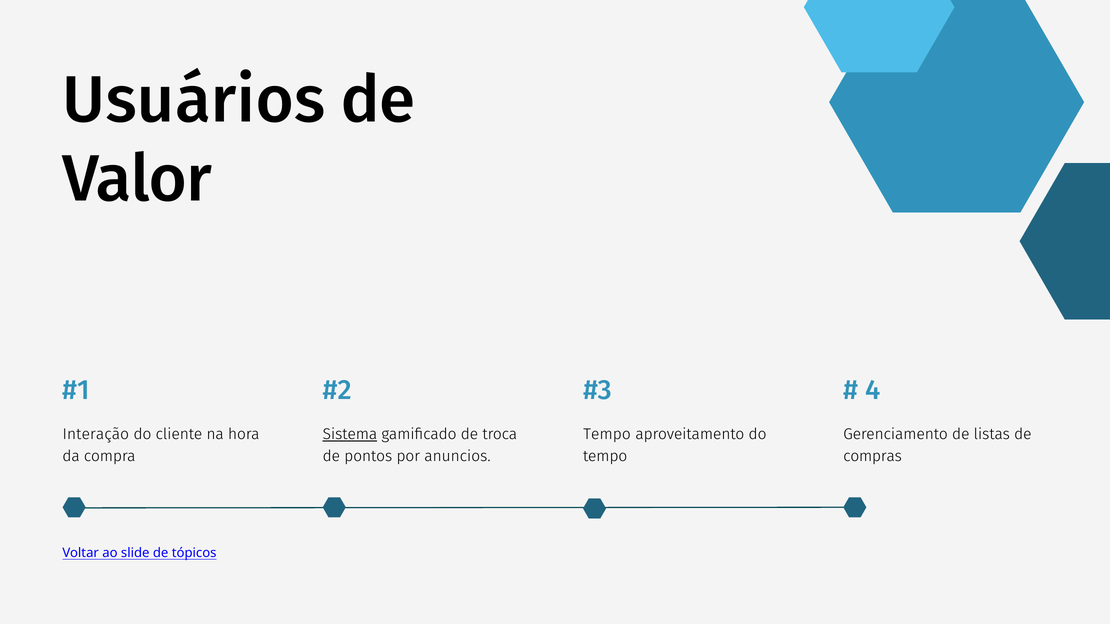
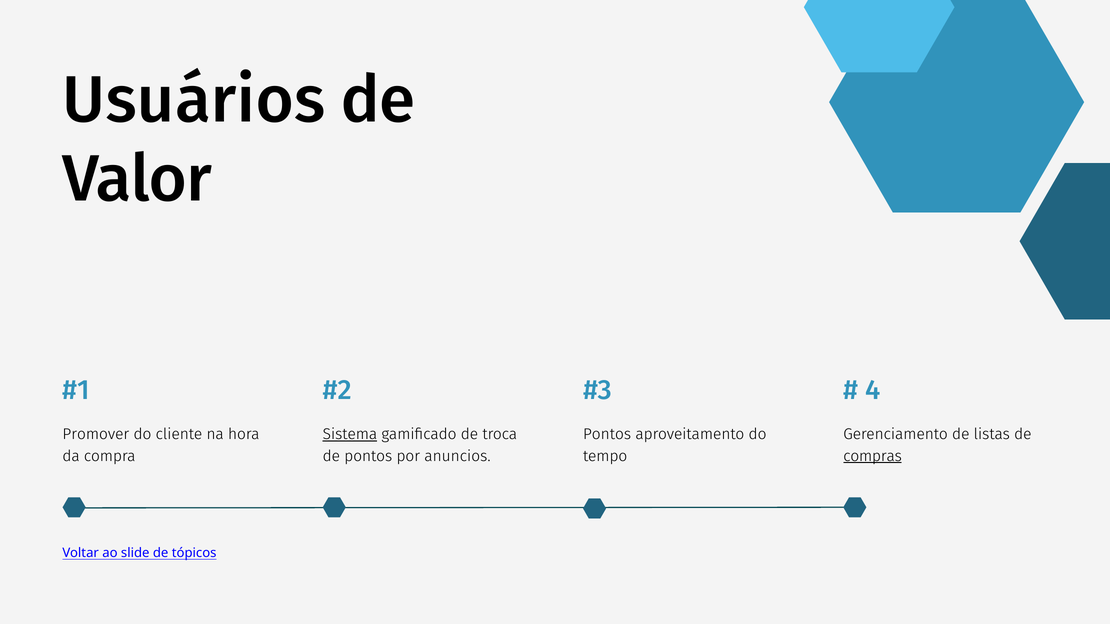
Interação: Interação -> Promover (96, 435)
Tempo: Tempo -> Pontos (607, 435)
compras underline: none -> present (873, 456)
